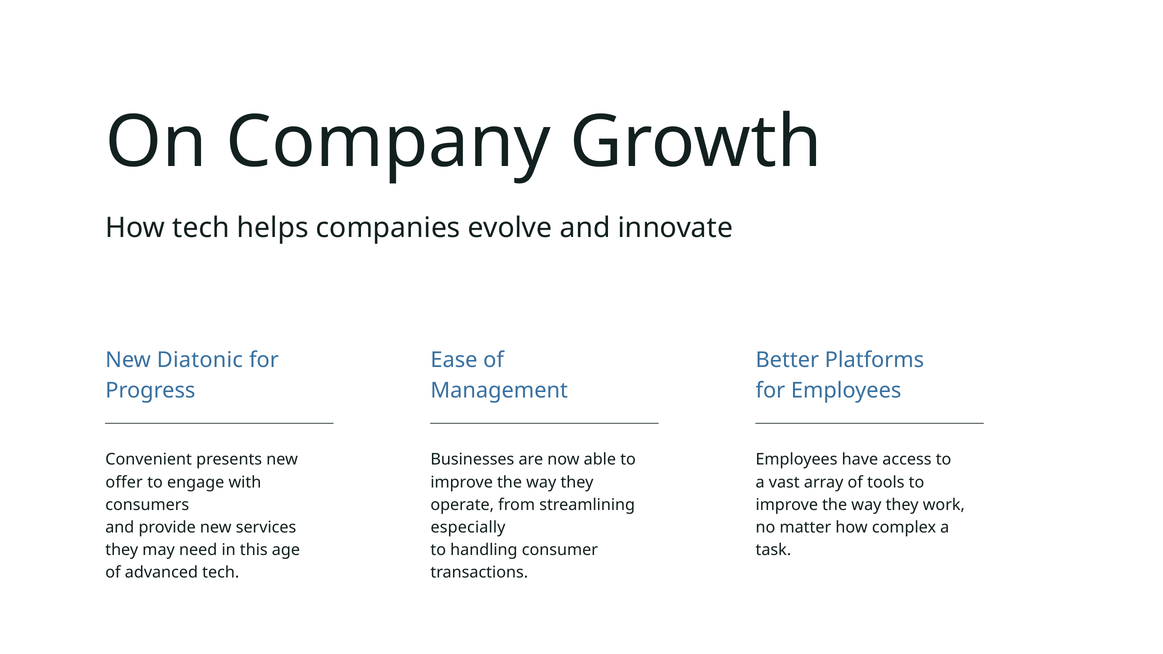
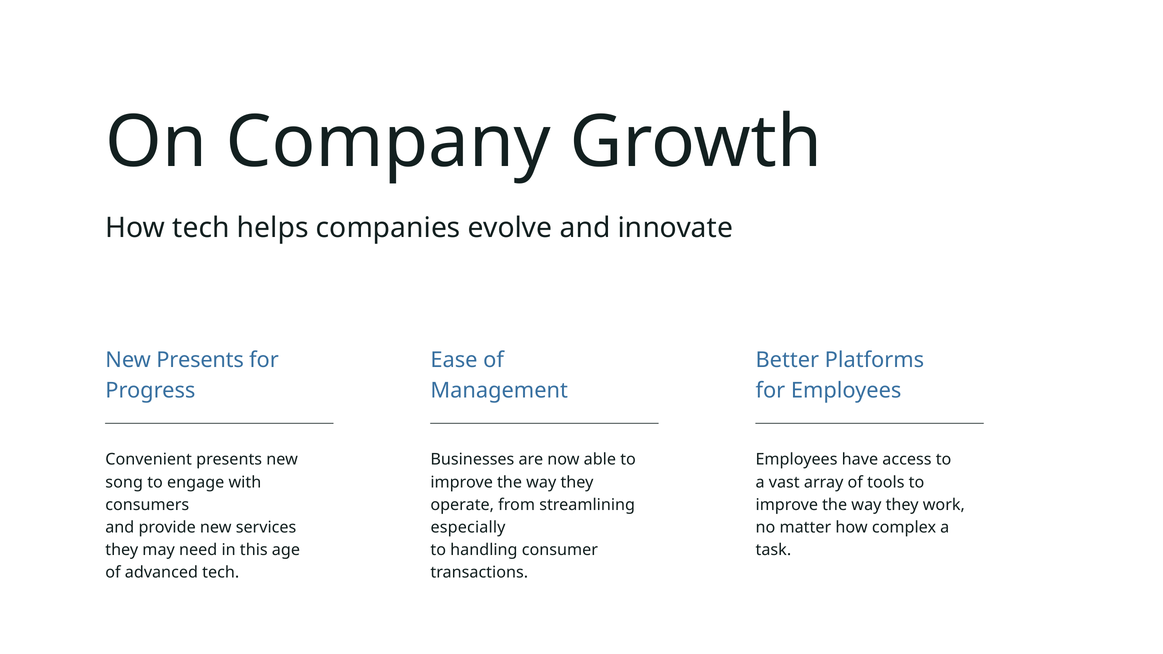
New Diatonic: Diatonic -> Presents (200, 360)
offer: offer -> song (124, 482)
